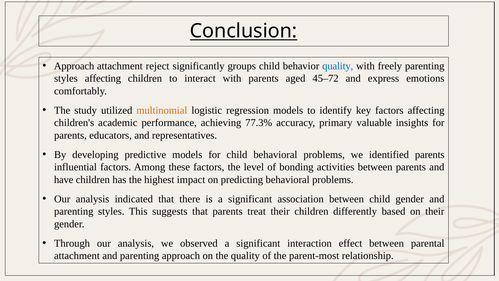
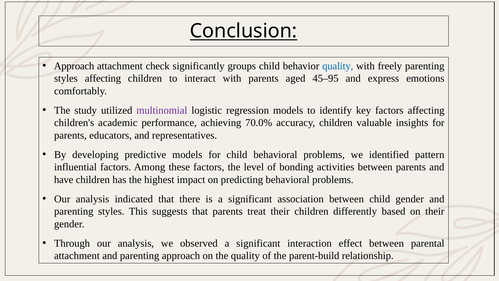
reject: reject -> check (158, 66)
45–72: 45–72 -> 45–95 (326, 78)
multinomial colour: orange -> purple (162, 110)
77.3%: 77.3% -> 70.0% (259, 123)
accuracy primary: primary -> children (336, 123)
identified parents: parents -> pattern (430, 155)
parent-most: parent-most -> parent-build (314, 256)
